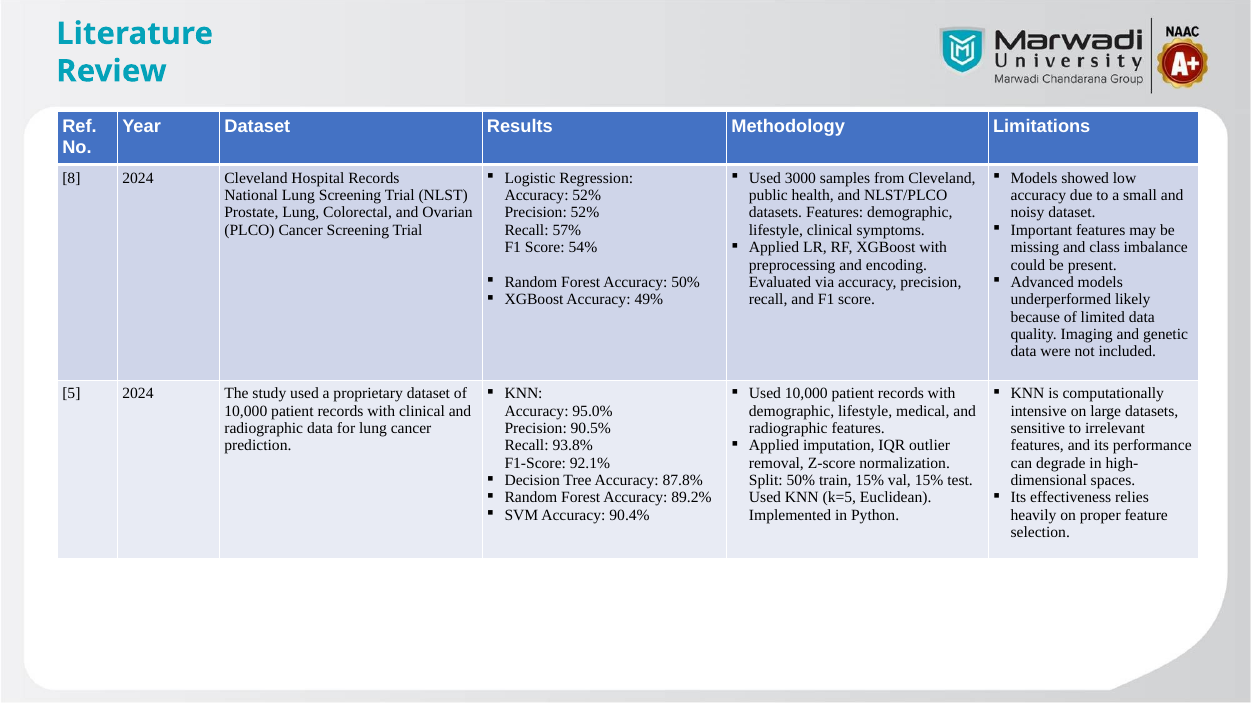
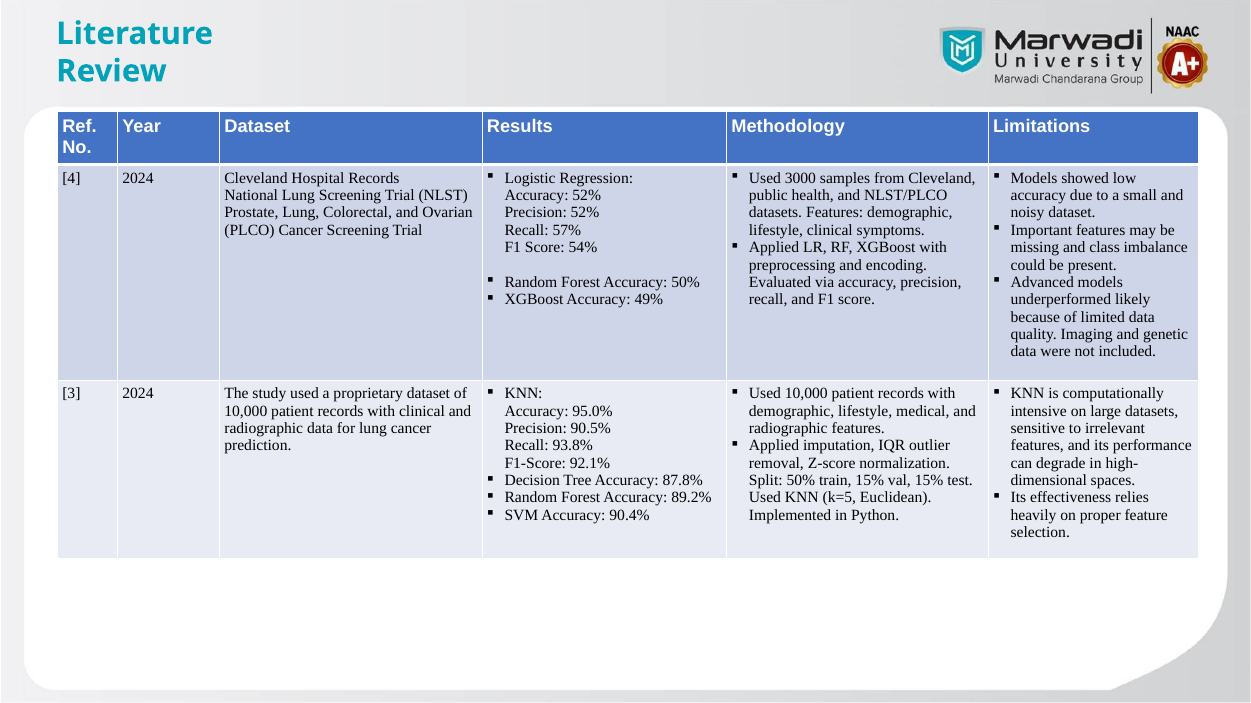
8: 8 -> 4 (71, 178)
5: 5 -> 3 (71, 394)
